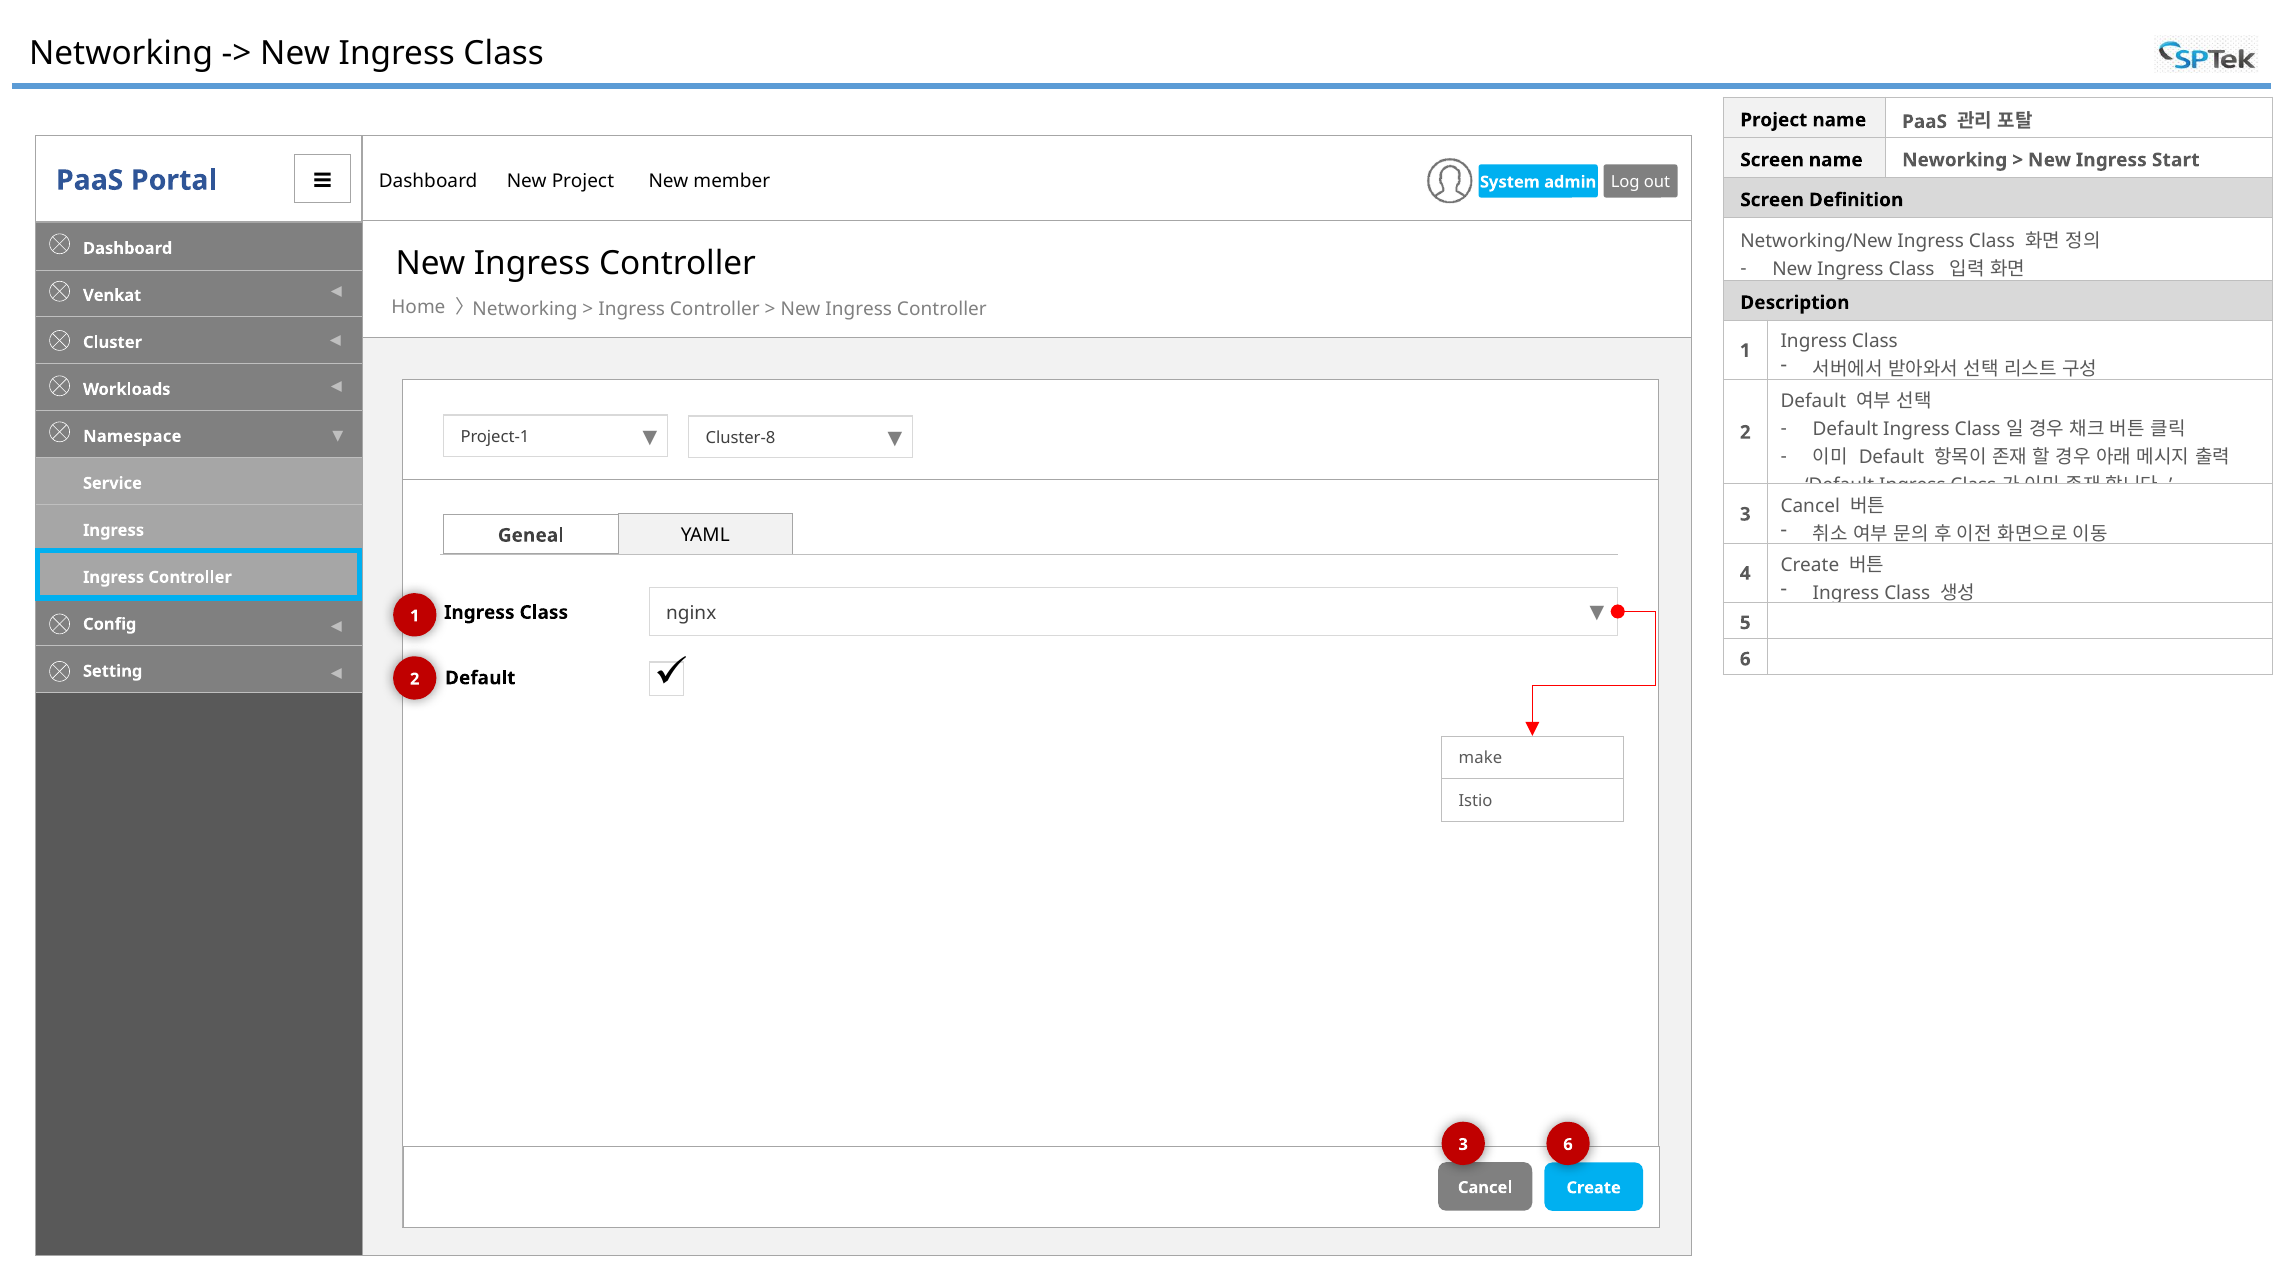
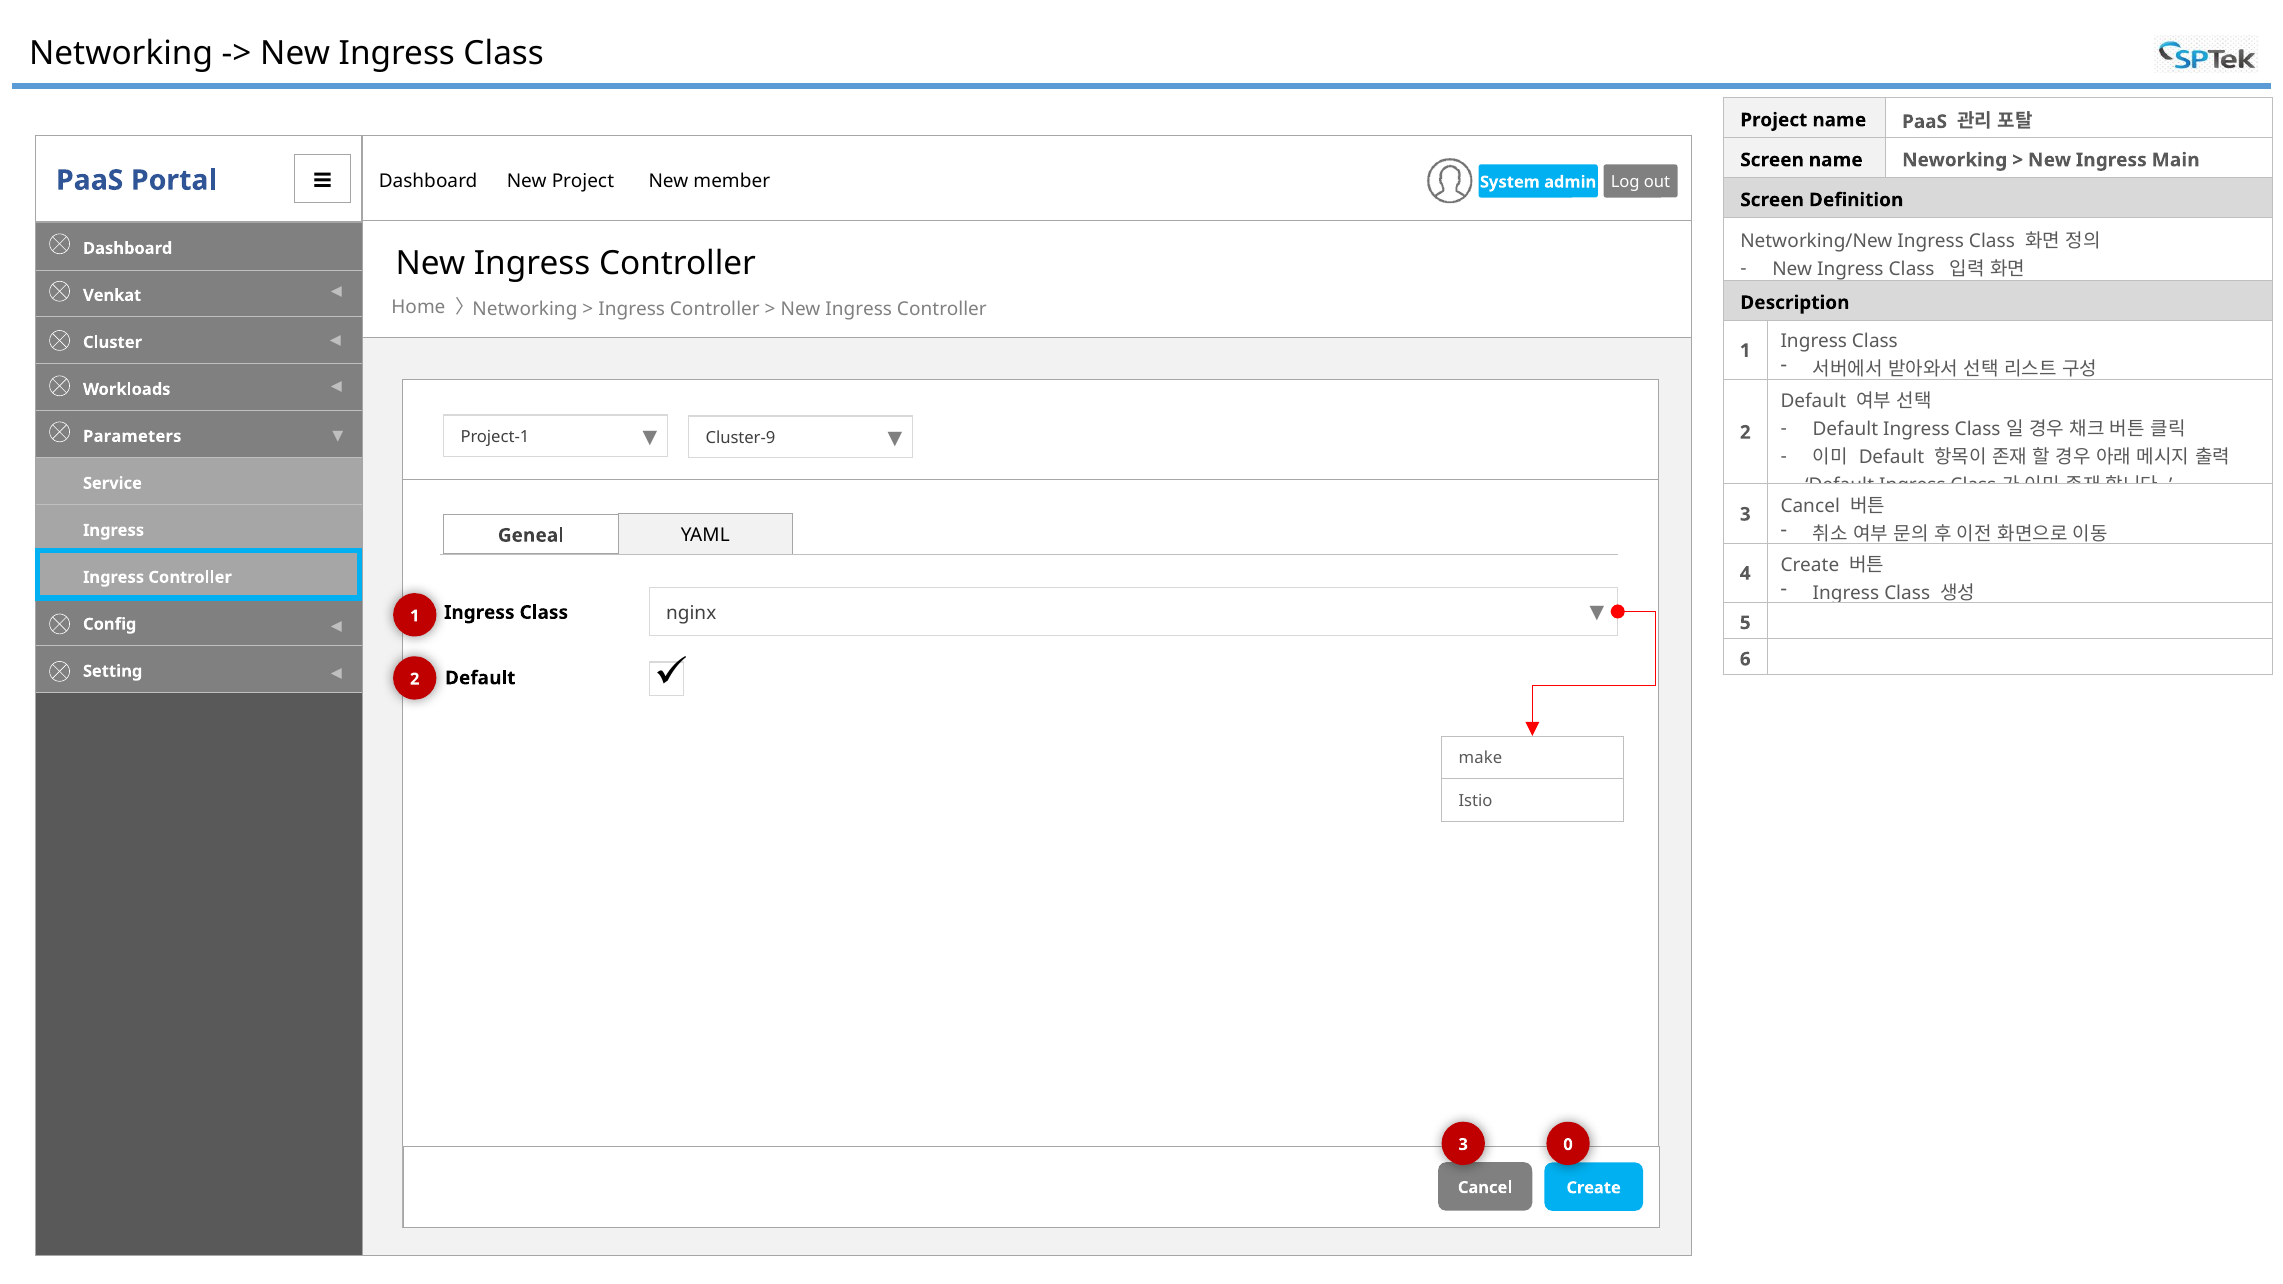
Start: Start -> Main (2176, 160)
Cluster-8: Cluster-8 -> Cluster-9 (740, 438)
Namespace: Namespace -> Parameters (132, 436)
3 6: 6 -> 0 (1568, 1145)
